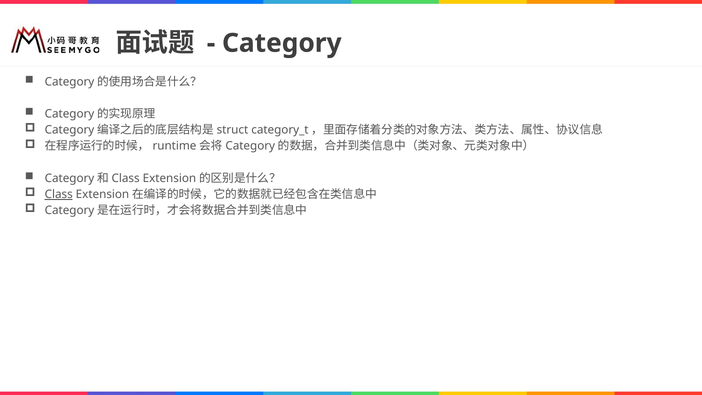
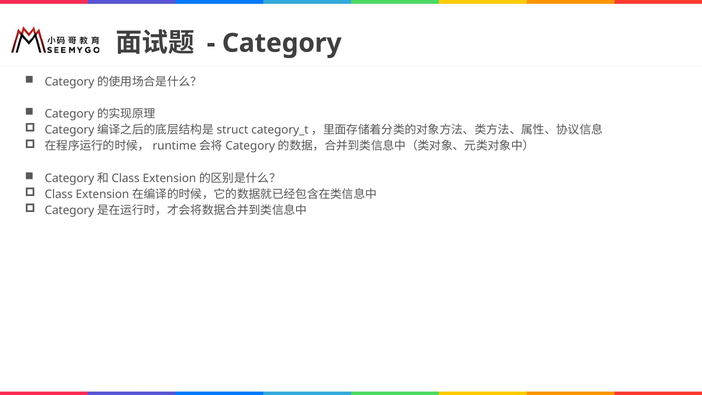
Class underline: present -> none (59, 194)
